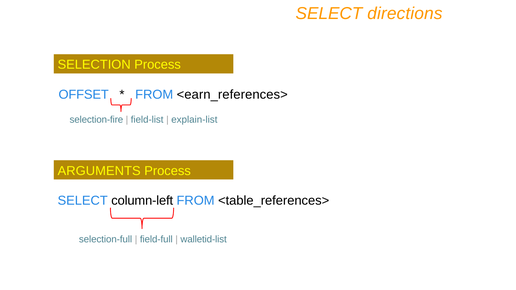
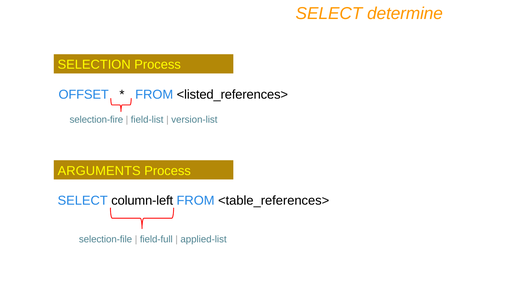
directions: directions -> determine (405, 13)
<earn_references>: <earn_references> -> <listed_references> (232, 95)
explain-list: explain-list -> version-list (194, 120)
selection-full: selection-full -> selection-file (106, 239)
walletid-list: walletid-list -> applied-list (204, 239)
